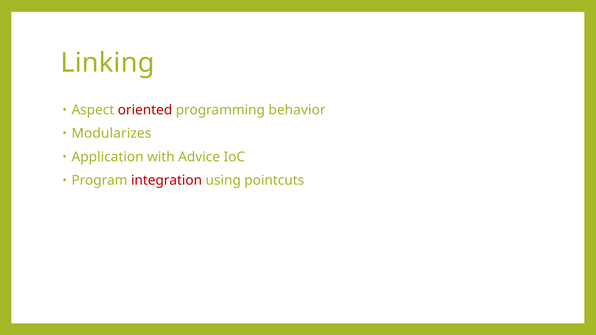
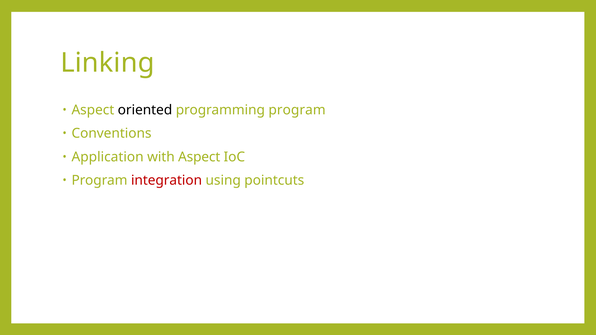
oriented colour: red -> black (145, 110)
programming behavior: behavior -> program (297, 110)
Modularizes: Modularizes -> Conventions (112, 134)
with Advice: Advice -> Aspect (199, 157)
